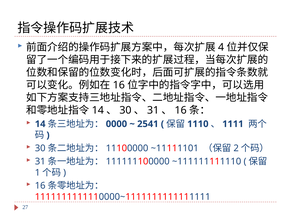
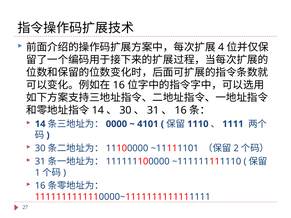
2541: 2541 -> 4101 (148, 124)
